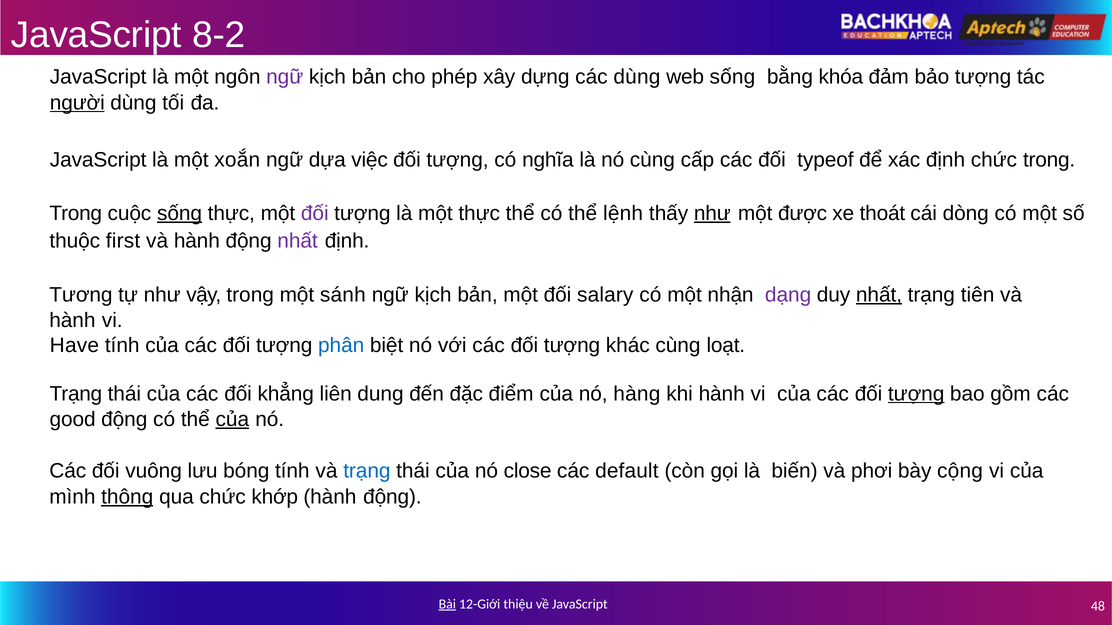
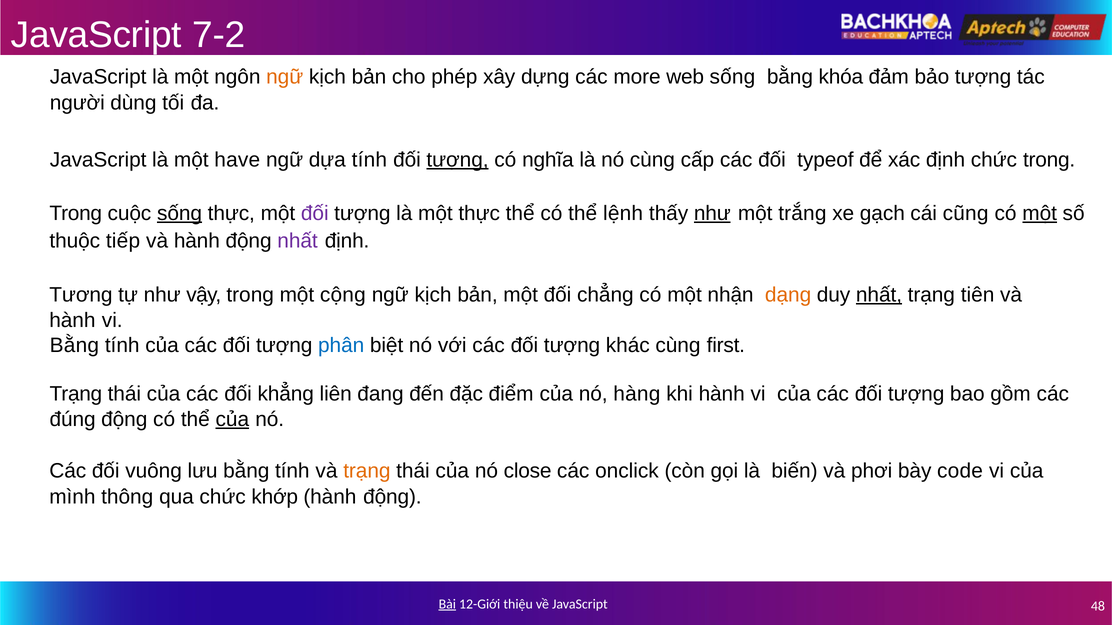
8-2: 8-2 -> 7-2 (219, 35)
ngữ colour: purple -> orange (285, 77)
các dùng: dùng -> more (637, 77)
người underline: present -> none (77, 103)
xoắn: xoắn -> have (237, 160)
dựa việc: việc -> tính (369, 160)
tượng underline: none -> present (458, 160)
được: được -> trắng (802, 214)
thoát: thoát -> gạch (882, 214)
dòng: dòng -> cũng (966, 214)
một underline: none -> present (1040, 214)
first: first -> tiếp (123, 241)
sánh: sánh -> cộng (343, 295)
salary: salary -> chẳng (605, 295)
dạng colour: purple -> orange (788, 295)
Have: Have -> Bằng (74, 346)
loạt: loạt -> first (726, 346)
dung: dung -> đang (380, 394)
tượng underline: present -> none (916, 394)
good: good -> đúng (73, 420)
lưu bóng: bóng -> bằng (246, 471)
trạng colour: blue -> orange (367, 471)
default: default -> onclick (627, 471)
cộng: cộng -> code (960, 471)
thông underline: present -> none (127, 497)
